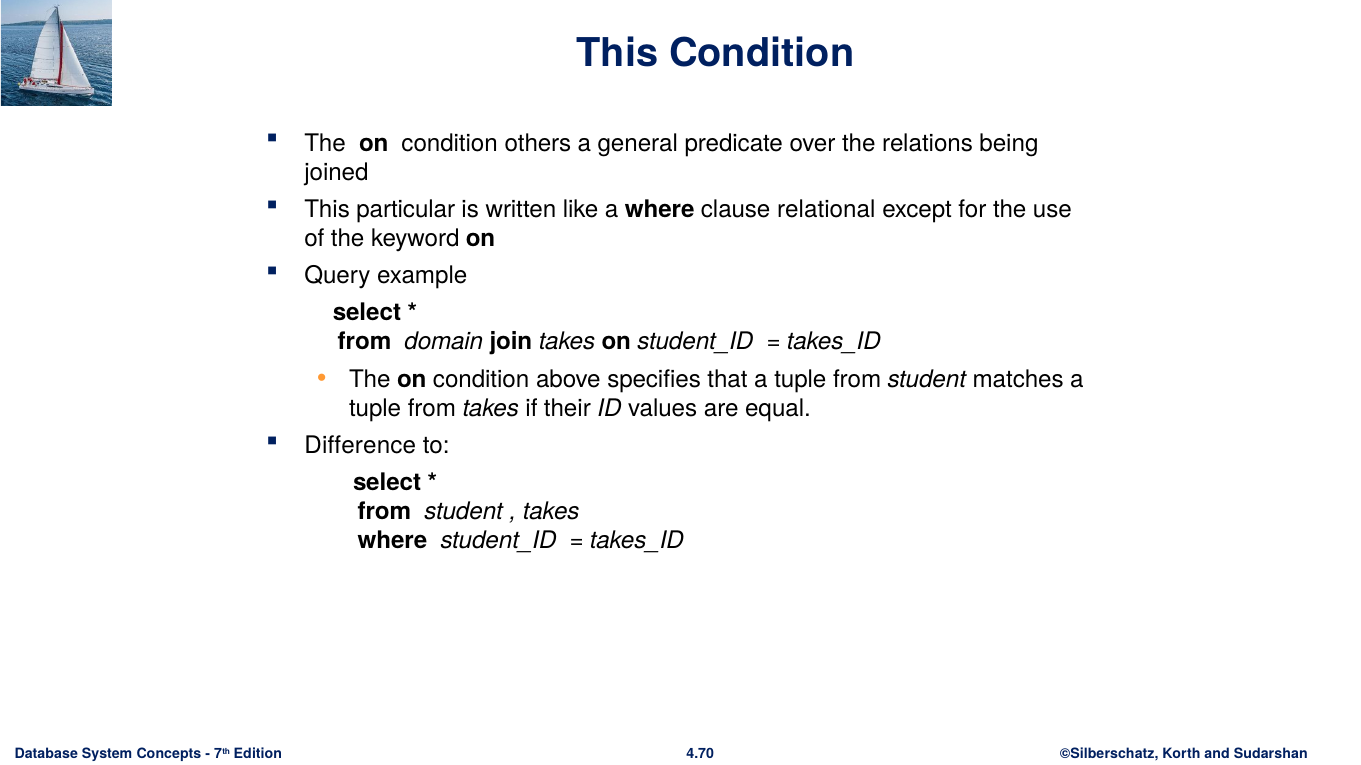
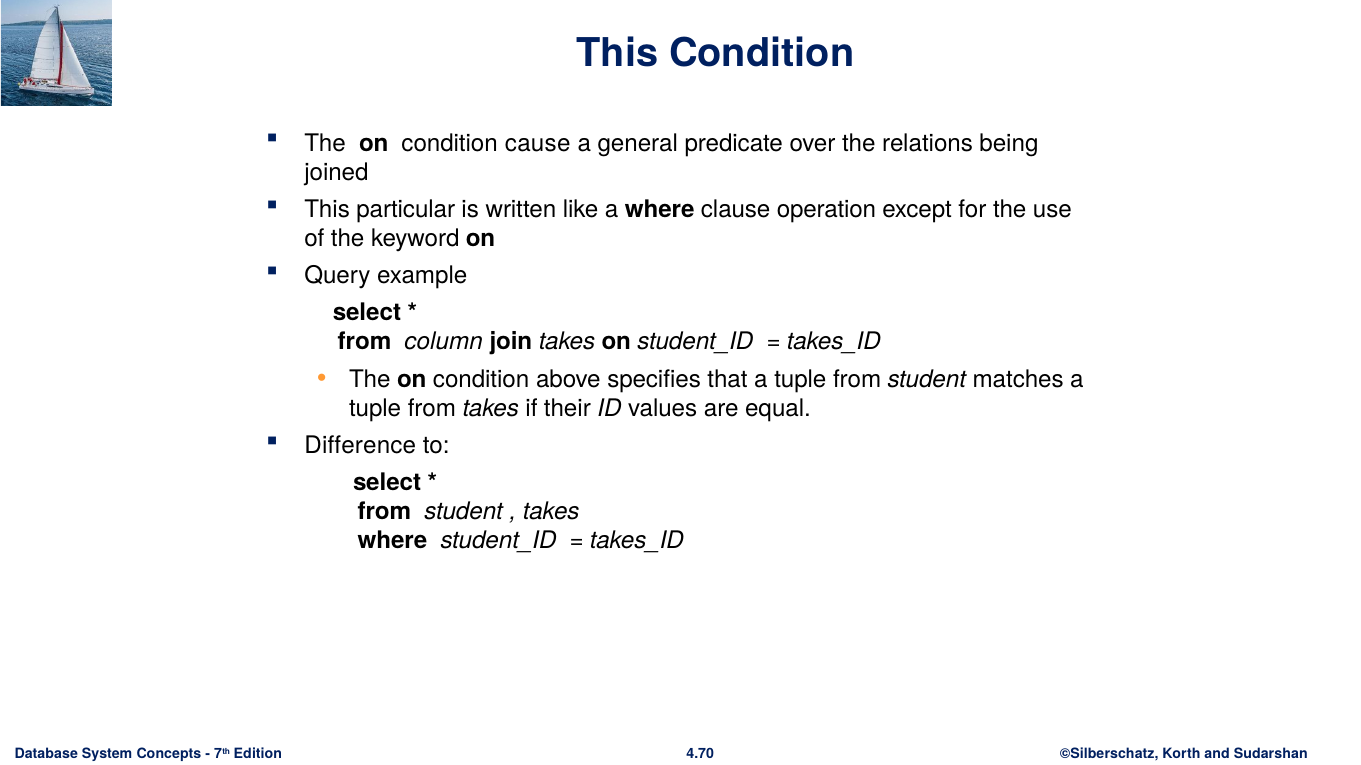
others: others -> cause (538, 143)
relational: relational -> operation (826, 210)
domain: domain -> column (444, 342)
